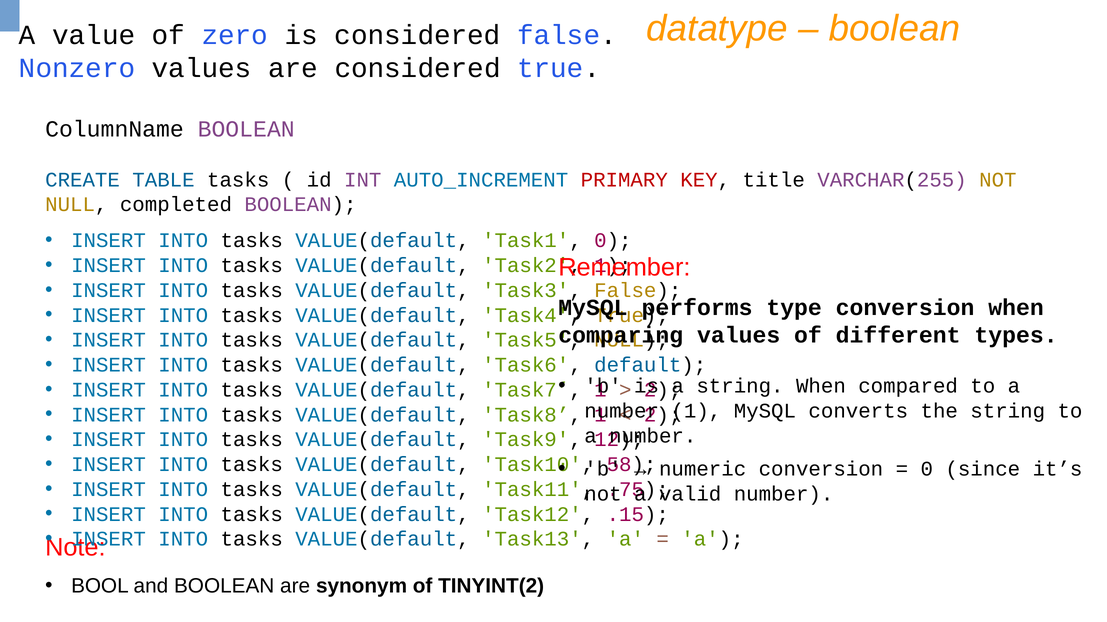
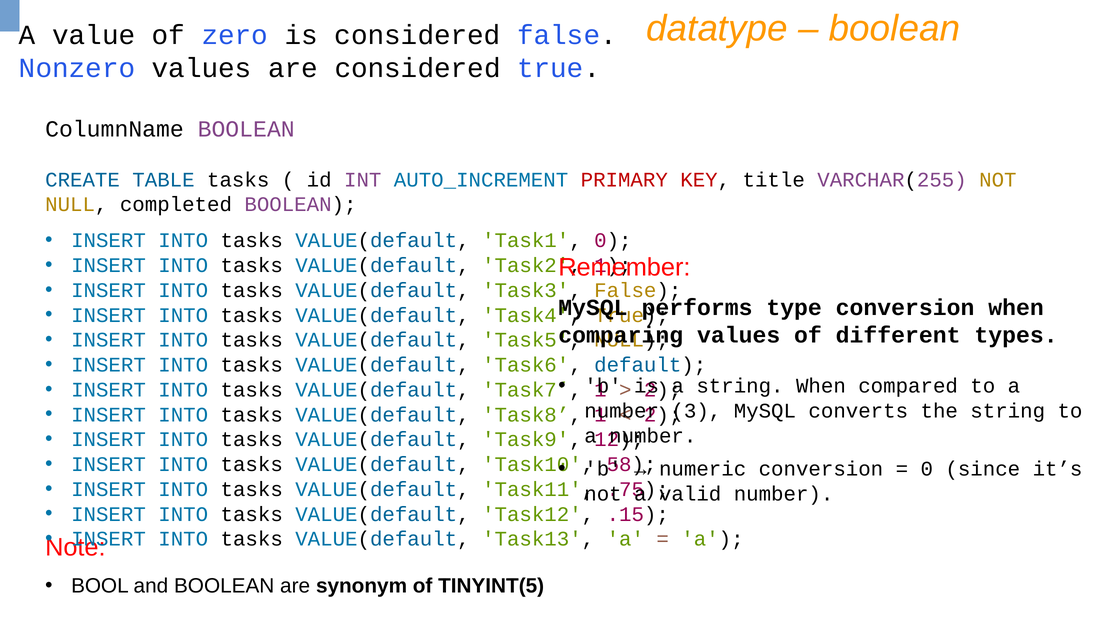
1: 1 -> 3 (696, 411)
TINYINT(2: TINYINT(2 -> TINYINT(5 (491, 587)
